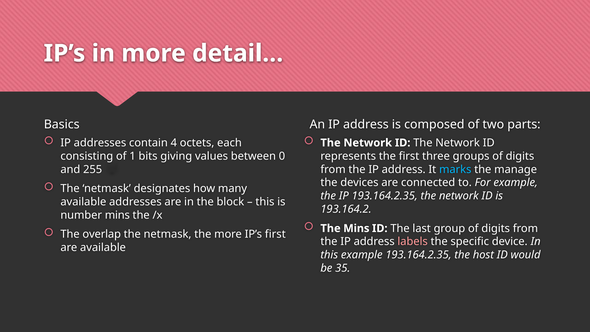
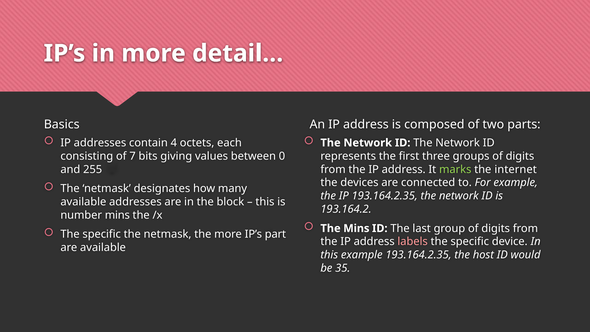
1: 1 -> 7 (133, 156)
marks colour: light blue -> light green (455, 169)
manage: manage -> internet (516, 169)
overlap: overlap -> specific (102, 234)
IP’s first: first -> part (275, 234)
